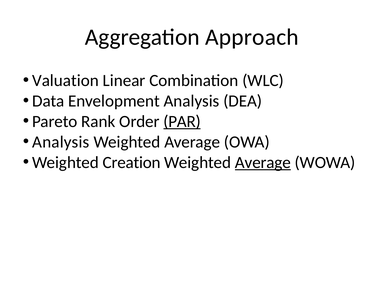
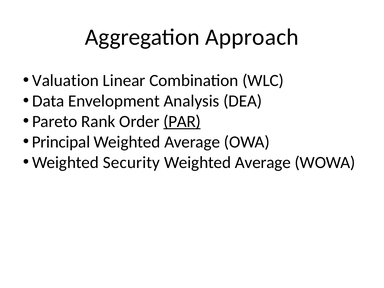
Analysis: Analysis -> Principal (61, 142)
Creation: Creation -> Security (131, 162)
Average underline: present -> none (263, 162)
